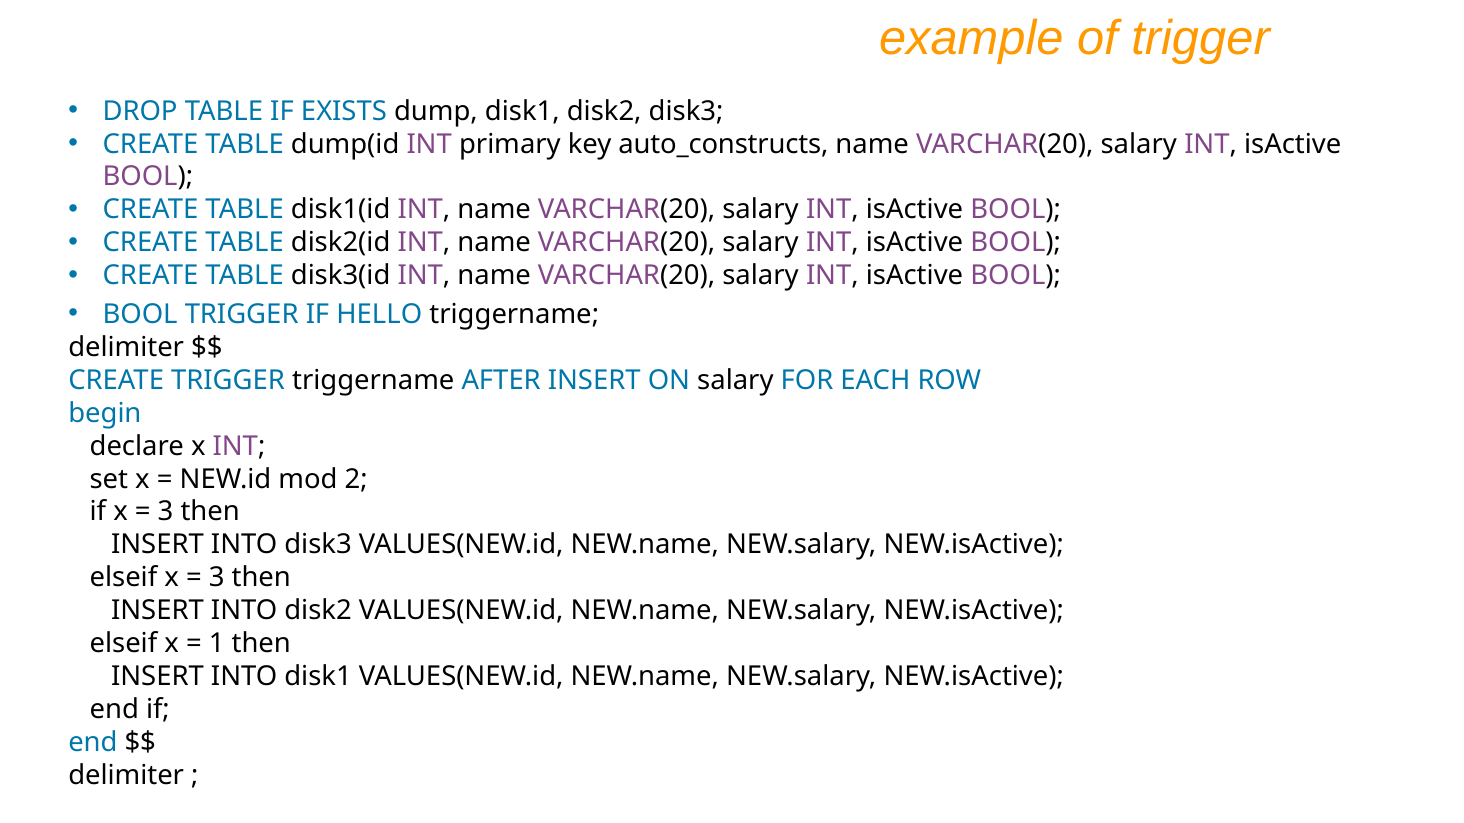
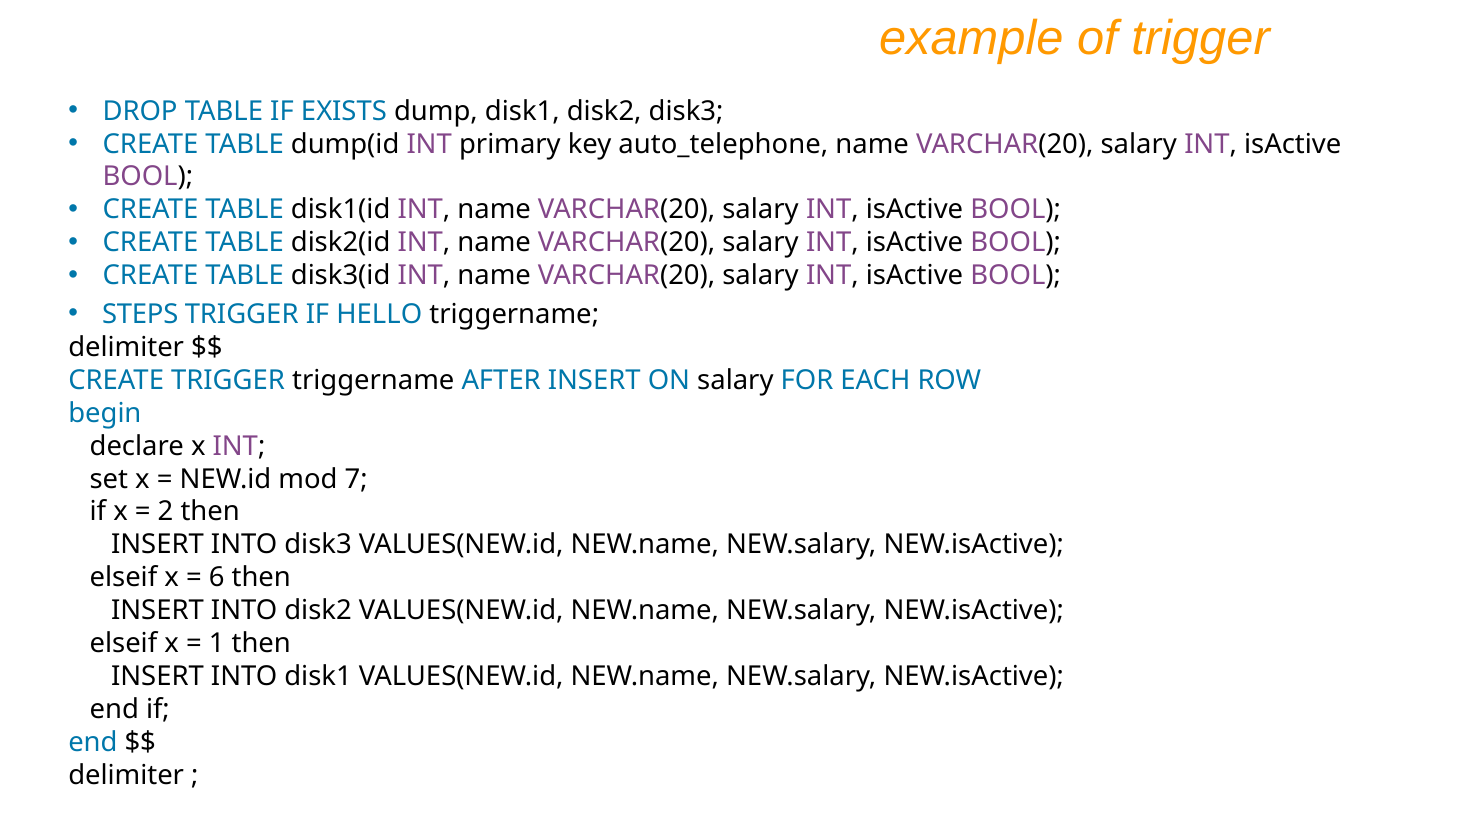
auto_constructs: auto_constructs -> auto_telephone (723, 144)
BOOL: BOOL -> STEPS (140, 315)
2: 2 -> 7 (356, 479)
3: 3 -> 2 (166, 512)
3: 3 -> 6 (217, 578)
